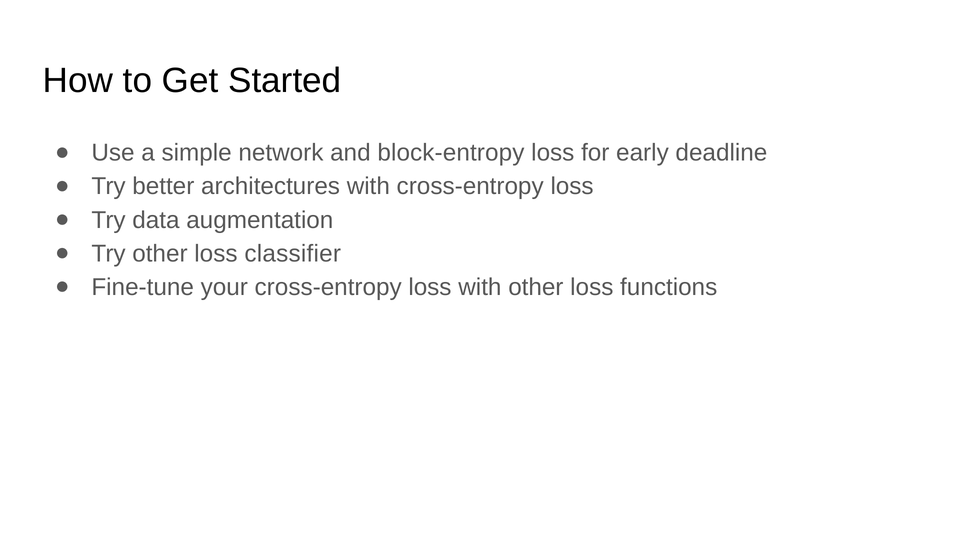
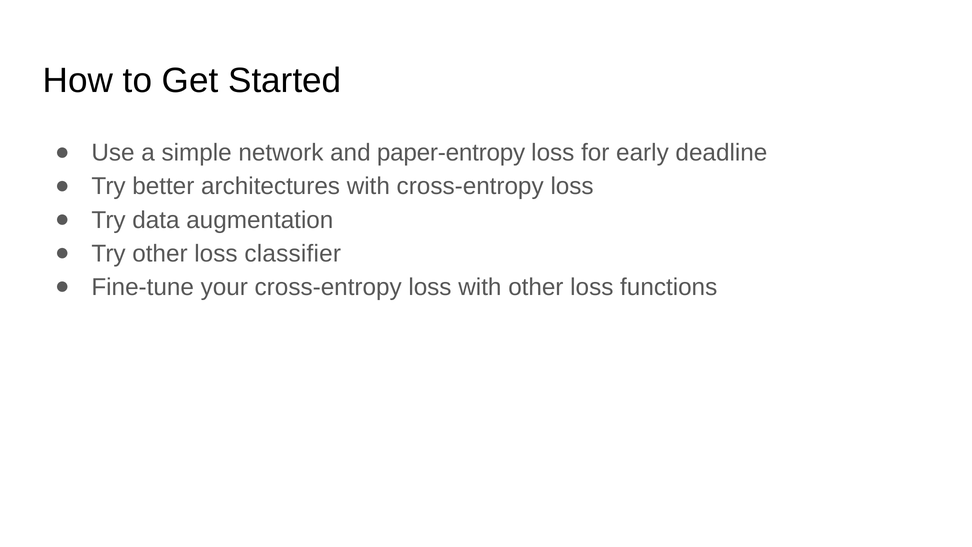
block-entropy: block-entropy -> paper-entropy (451, 153)
